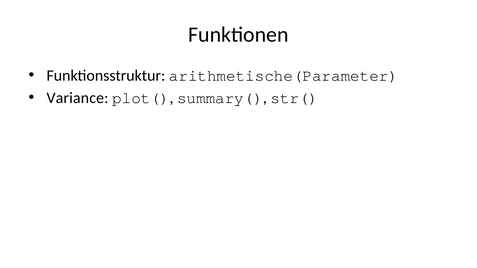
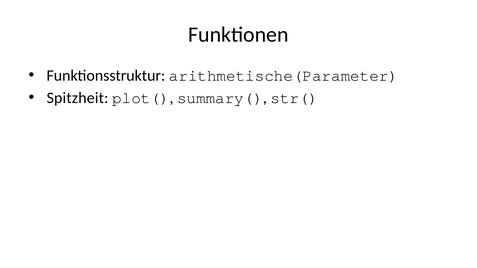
Variance: Variance -> Spitzheit (77, 98)
